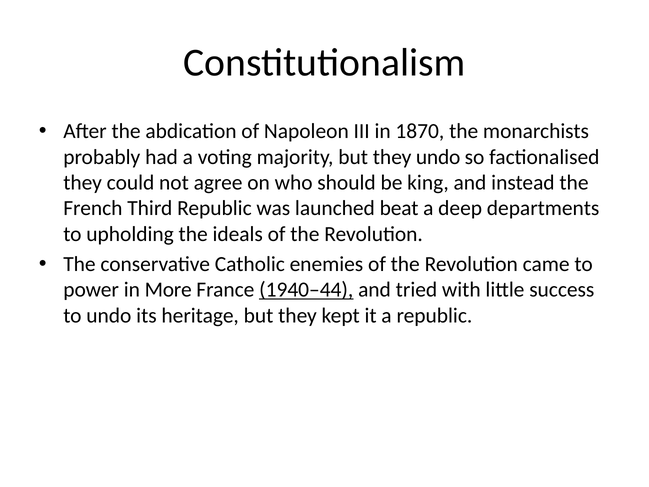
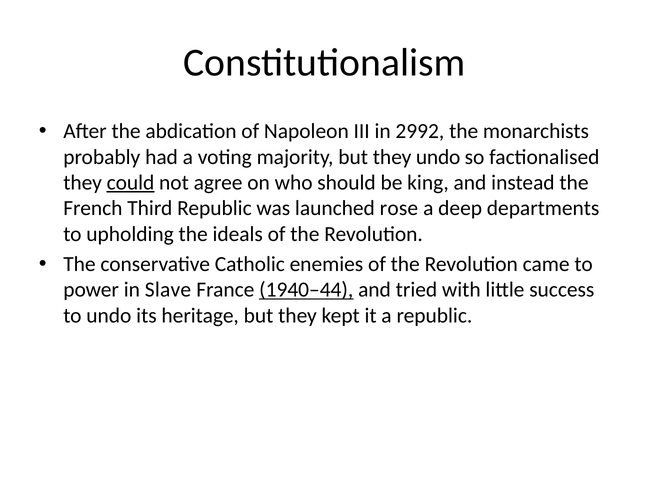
1870: 1870 -> 2992 (420, 131)
could underline: none -> present (130, 183)
beat: beat -> rose (399, 208)
More: More -> Slave (168, 290)
